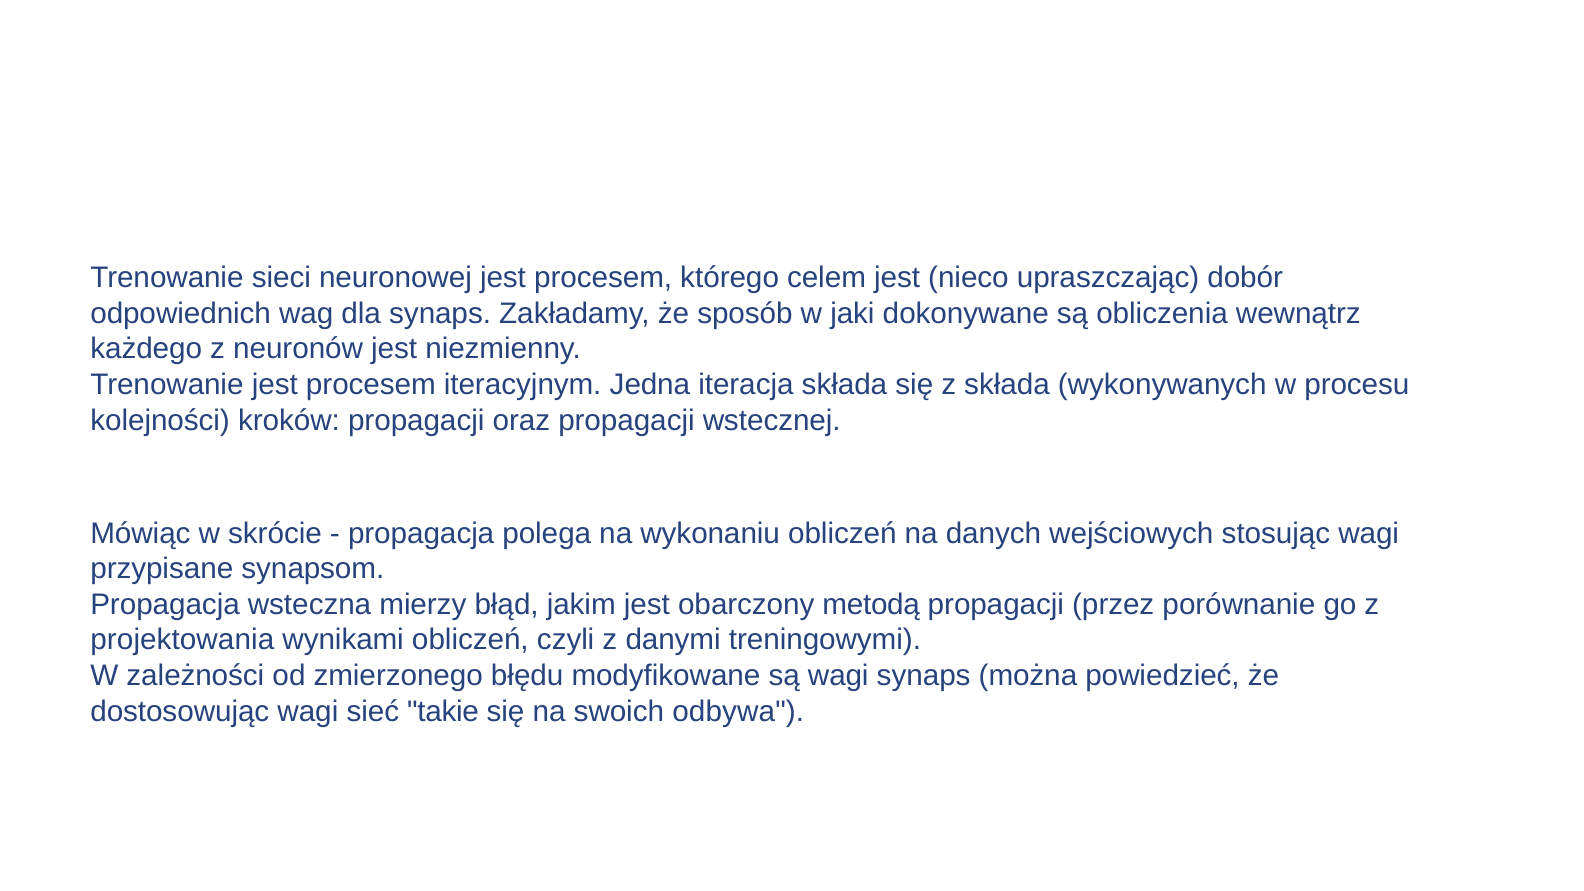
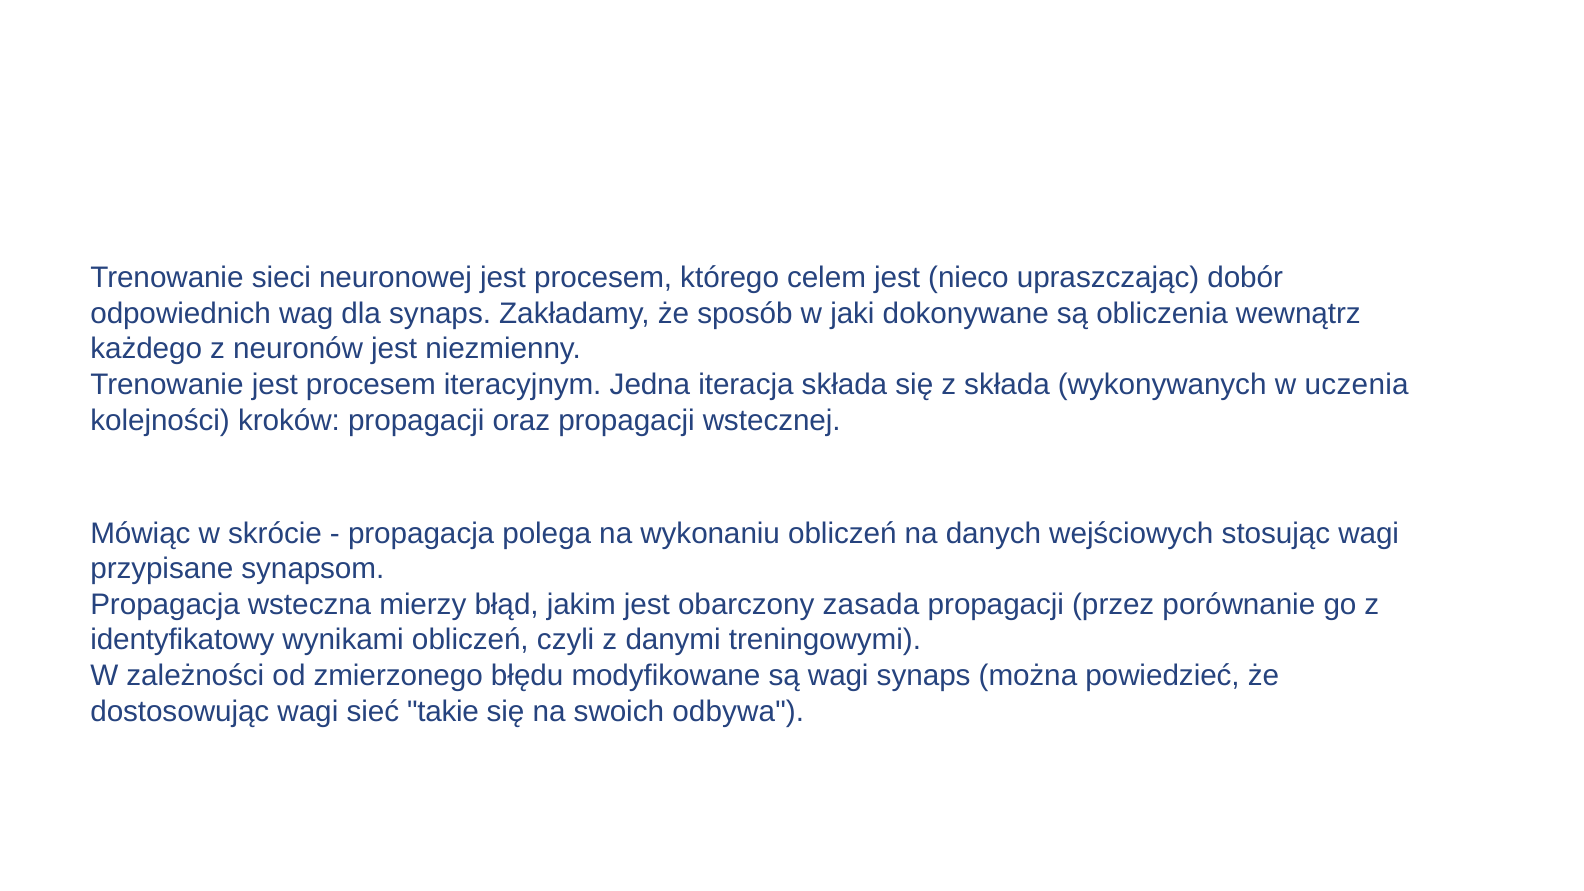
procesu: procesu -> uczenia (1357, 385)
metodą: metodą -> zasada (871, 605)
projektowania: projektowania -> identyfikatowy (182, 640)
